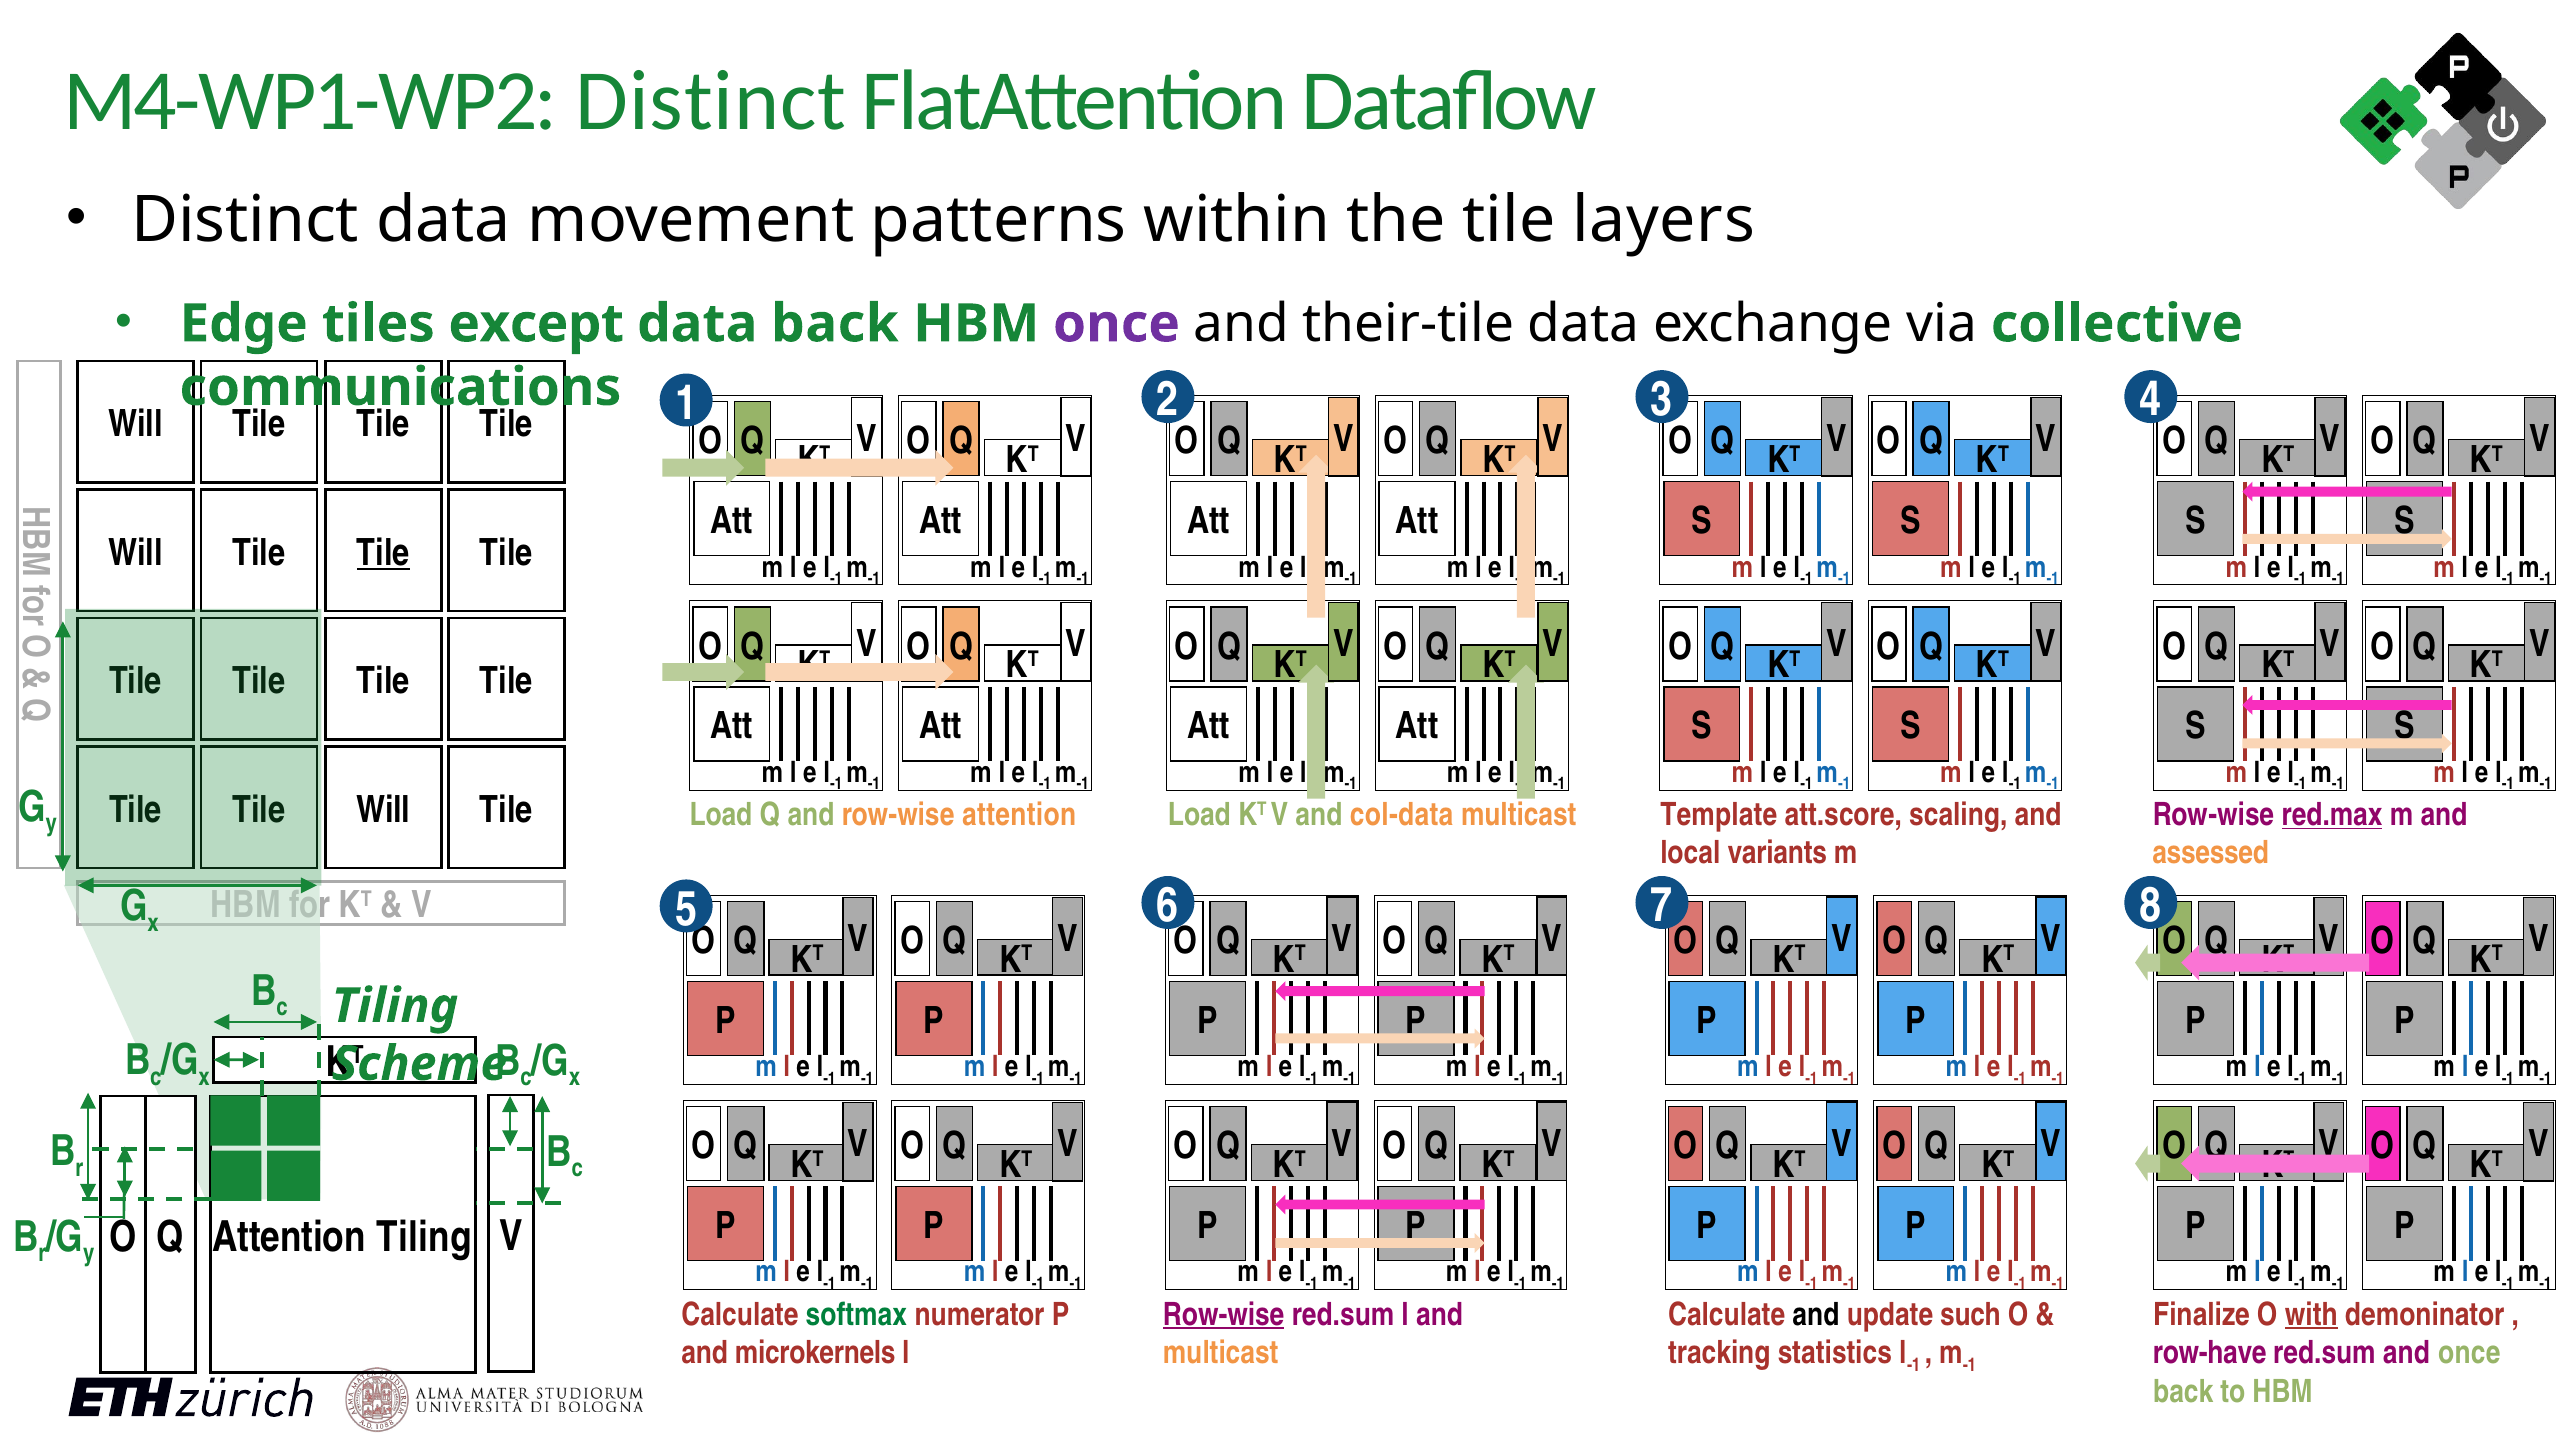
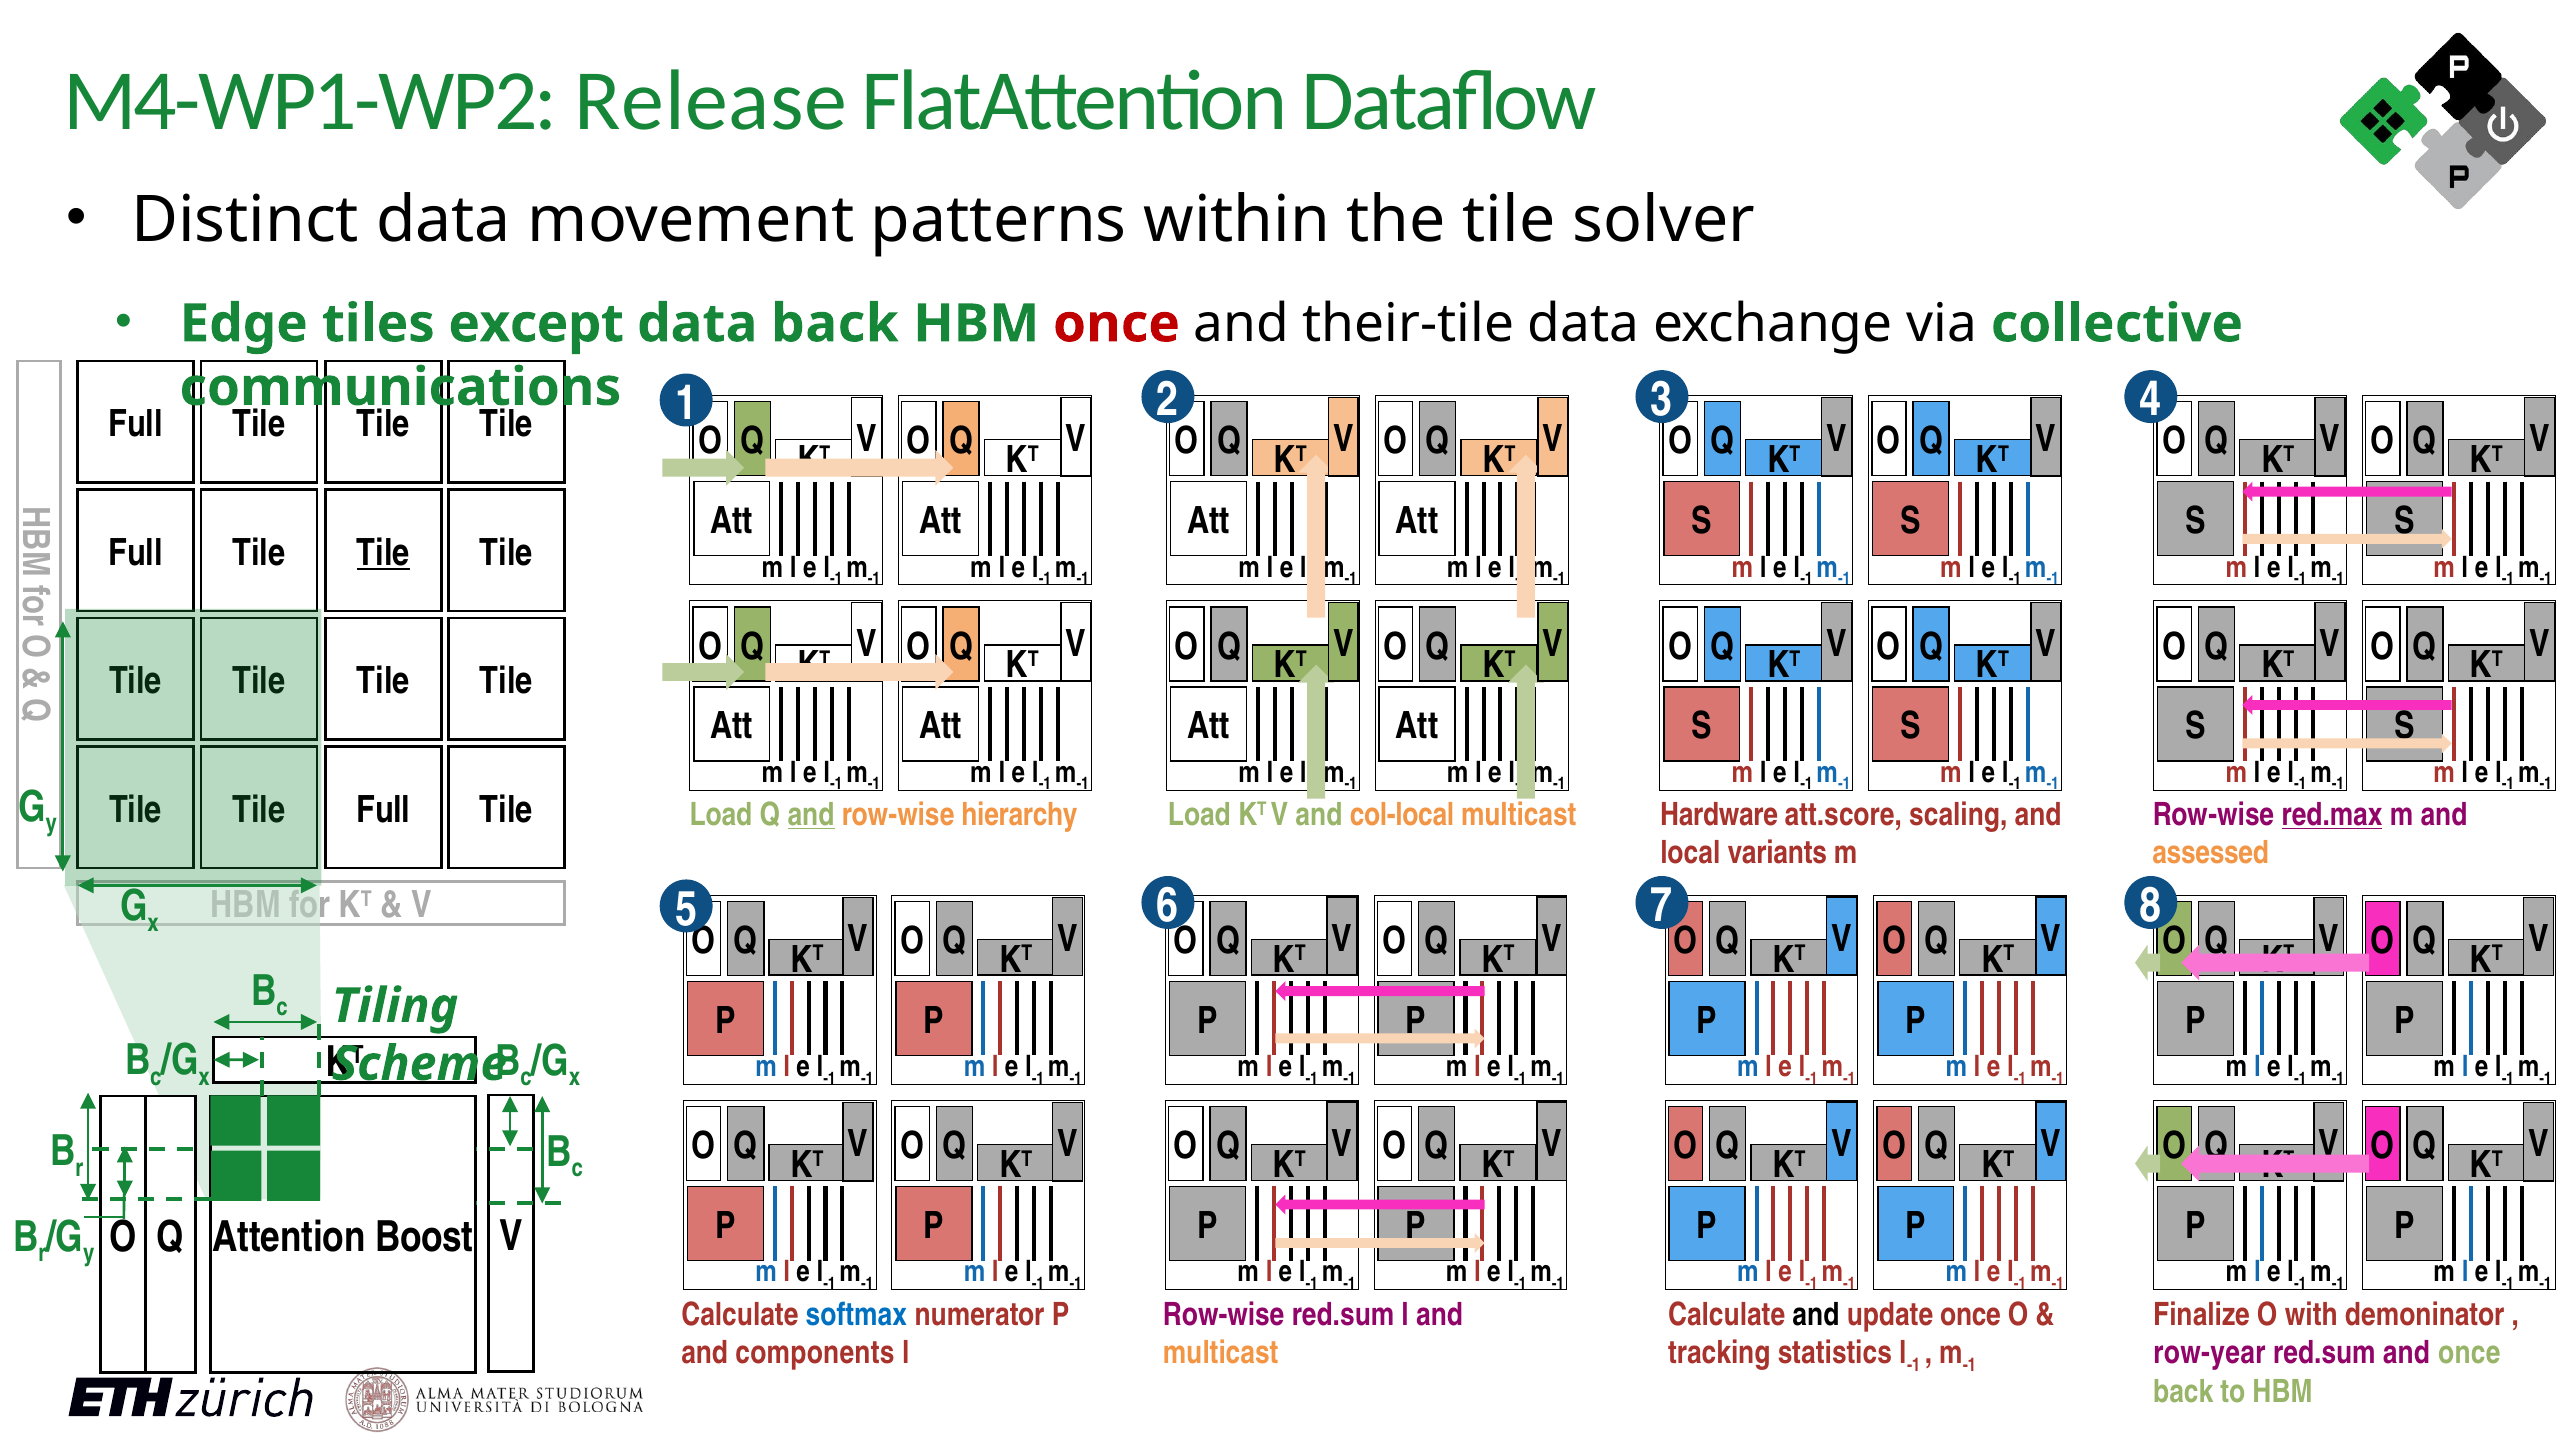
M4-WP1-WP2 Distinct: Distinct -> Release (711, 101)
layers: layers -> solver (1664, 220)
once colour: purple -> red (1116, 324)
Will: Will -> Full (136, 424)
Will: Will -> Full (136, 553)
Will: Will -> Full (383, 810)
and underline: none -> present (811, 815)
row-wise attention: attention -> hierarchy (1020, 815)
col-data: col-data -> col-local (1402, 815)
Template: Template -> Hardware (1719, 815)
Attention Tiling: Tiling -> Boost (425, 1237)
softmax colour: green -> blue (856, 1314)
Row-wise underline: present -> none (1224, 1314)
update such: such -> once (1971, 1315)
with underline: present -> none (2311, 1314)
microkernels: microkernels -> components (815, 1353)
row-have: row-have -> row-year (2209, 1353)
